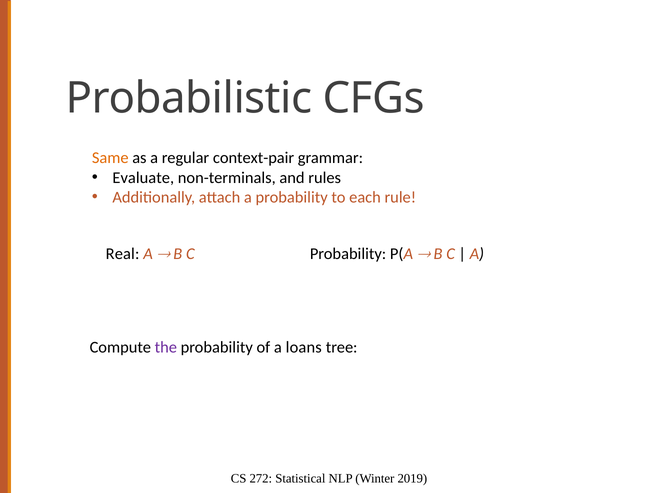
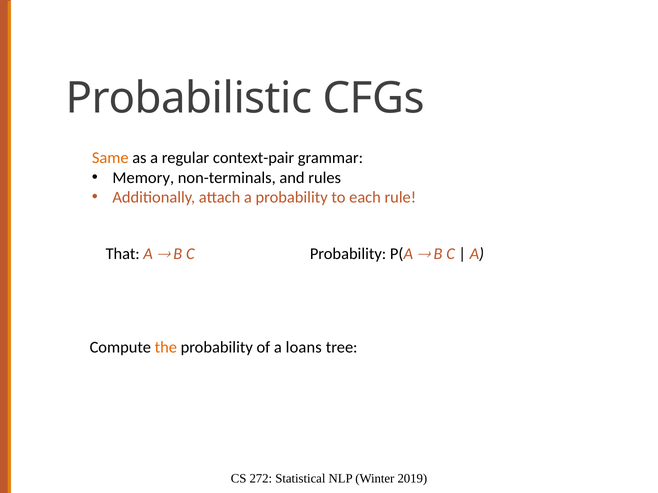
Evaluate: Evaluate -> Memory (143, 178)
Real: Real -> That (123, 254)
the colour: purple -> orange (166, 347)
